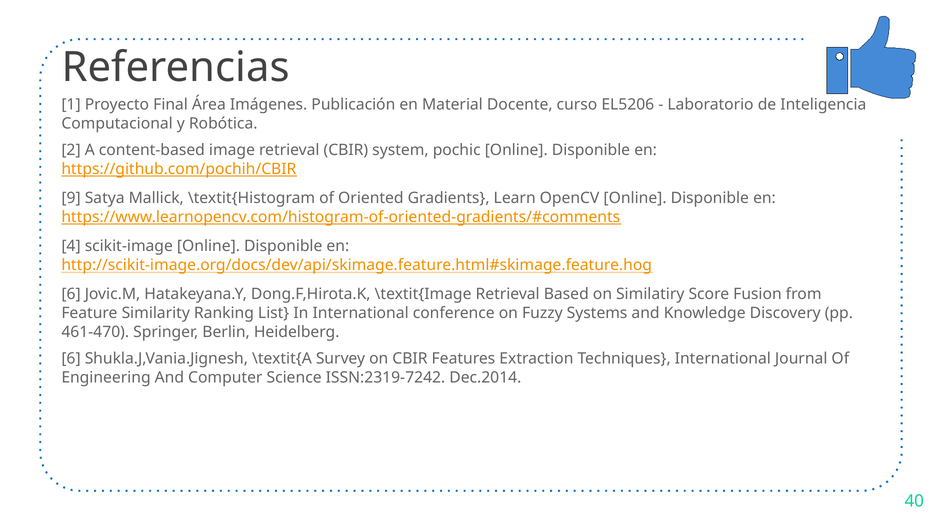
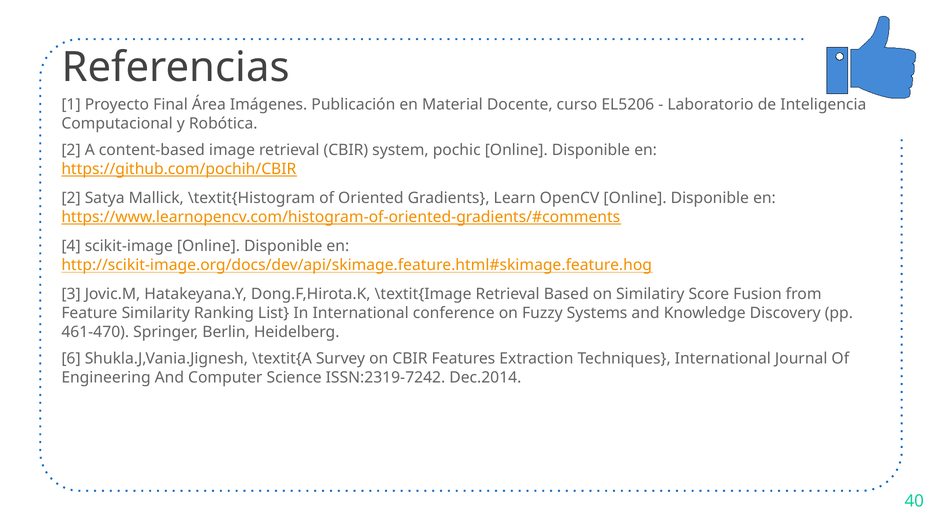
9: 9 -> 2 (71, 198)
6: 6 -> 3 (71, 294)
